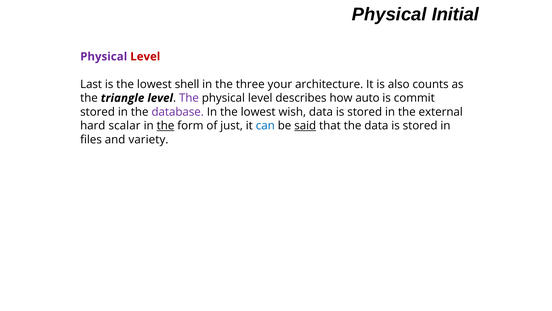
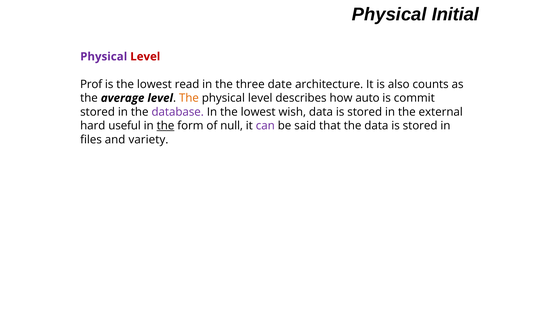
Last: Last -> Prof (91, 84)
shell: shell -> read (187, 84)
your: your -> date (280, 84)
triangle: triangle -> average (123, 98)
The colour: purple -> orange (189, 98)
scalar: scalar -> useful (125, 126)
just: just -> null (232, 126)
can colour: blue -> purple (265, 126)
said underline: present -> none (305, 126)
